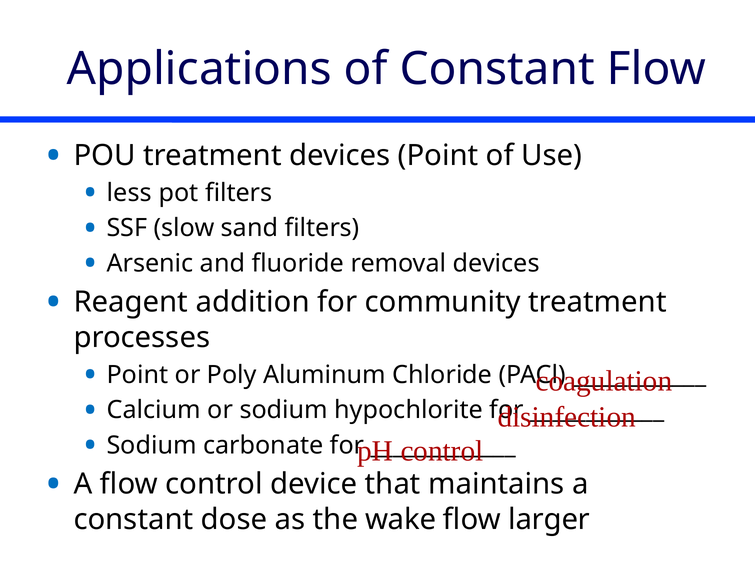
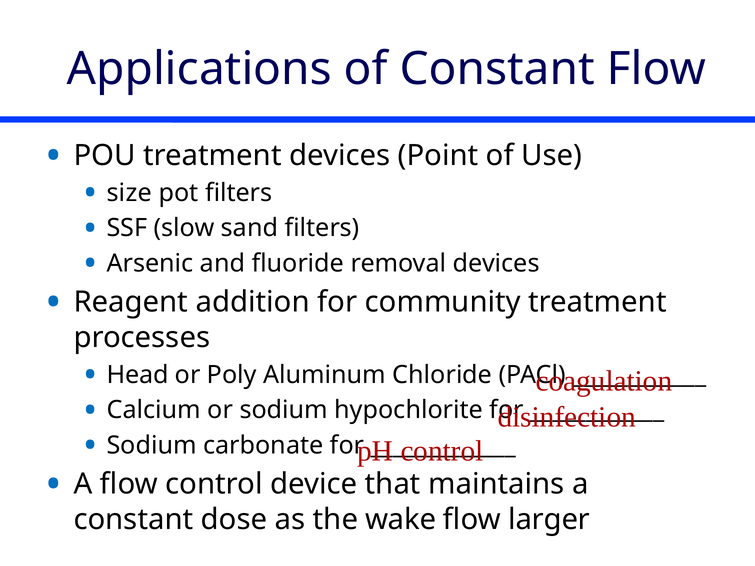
less: less -> size (129, 193)
Point: Point -> Head (138, 375)
